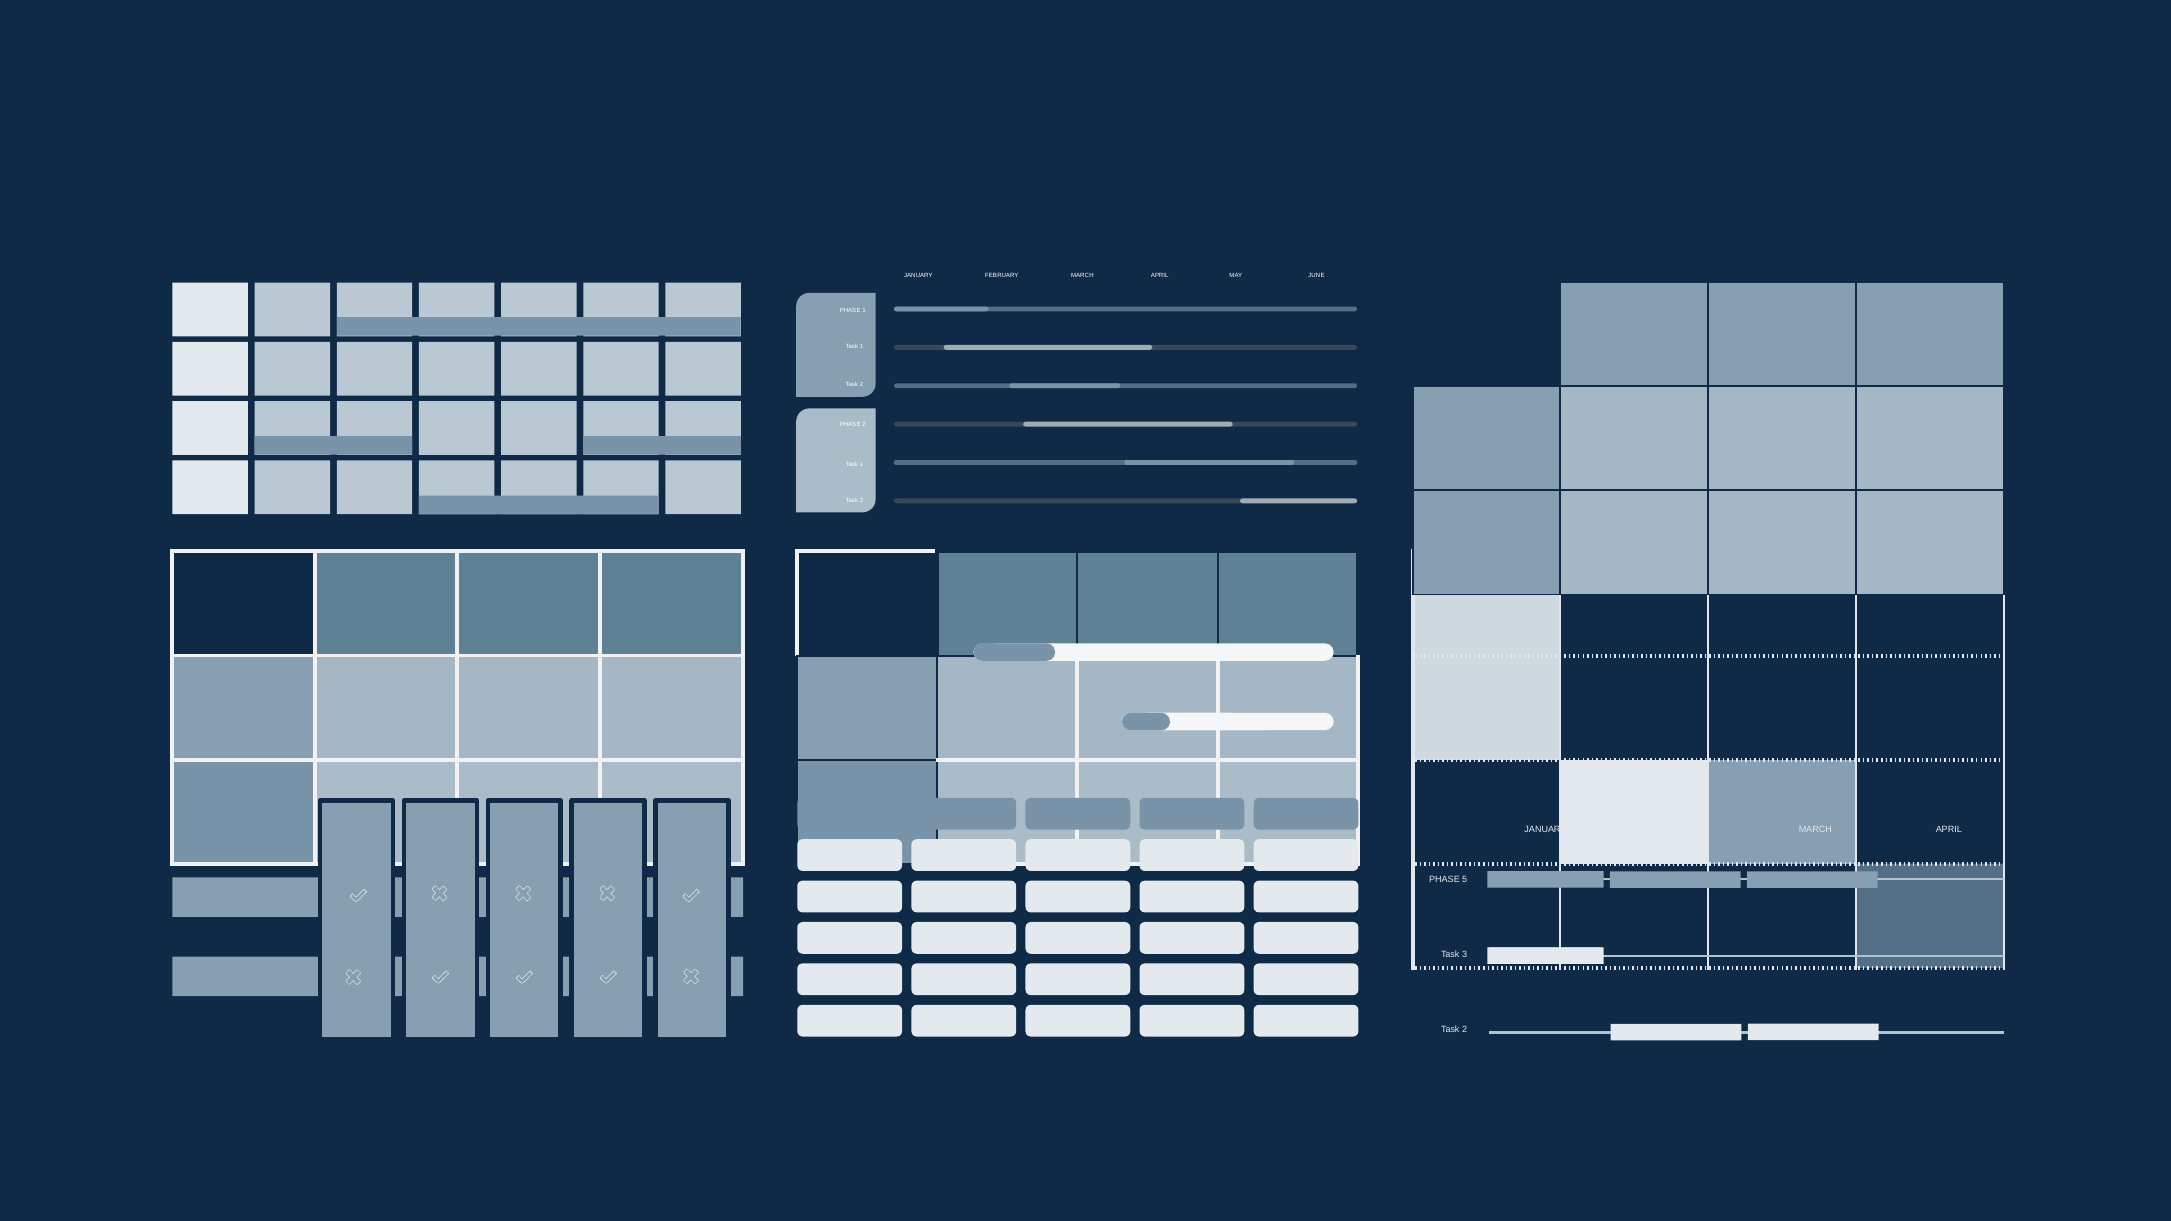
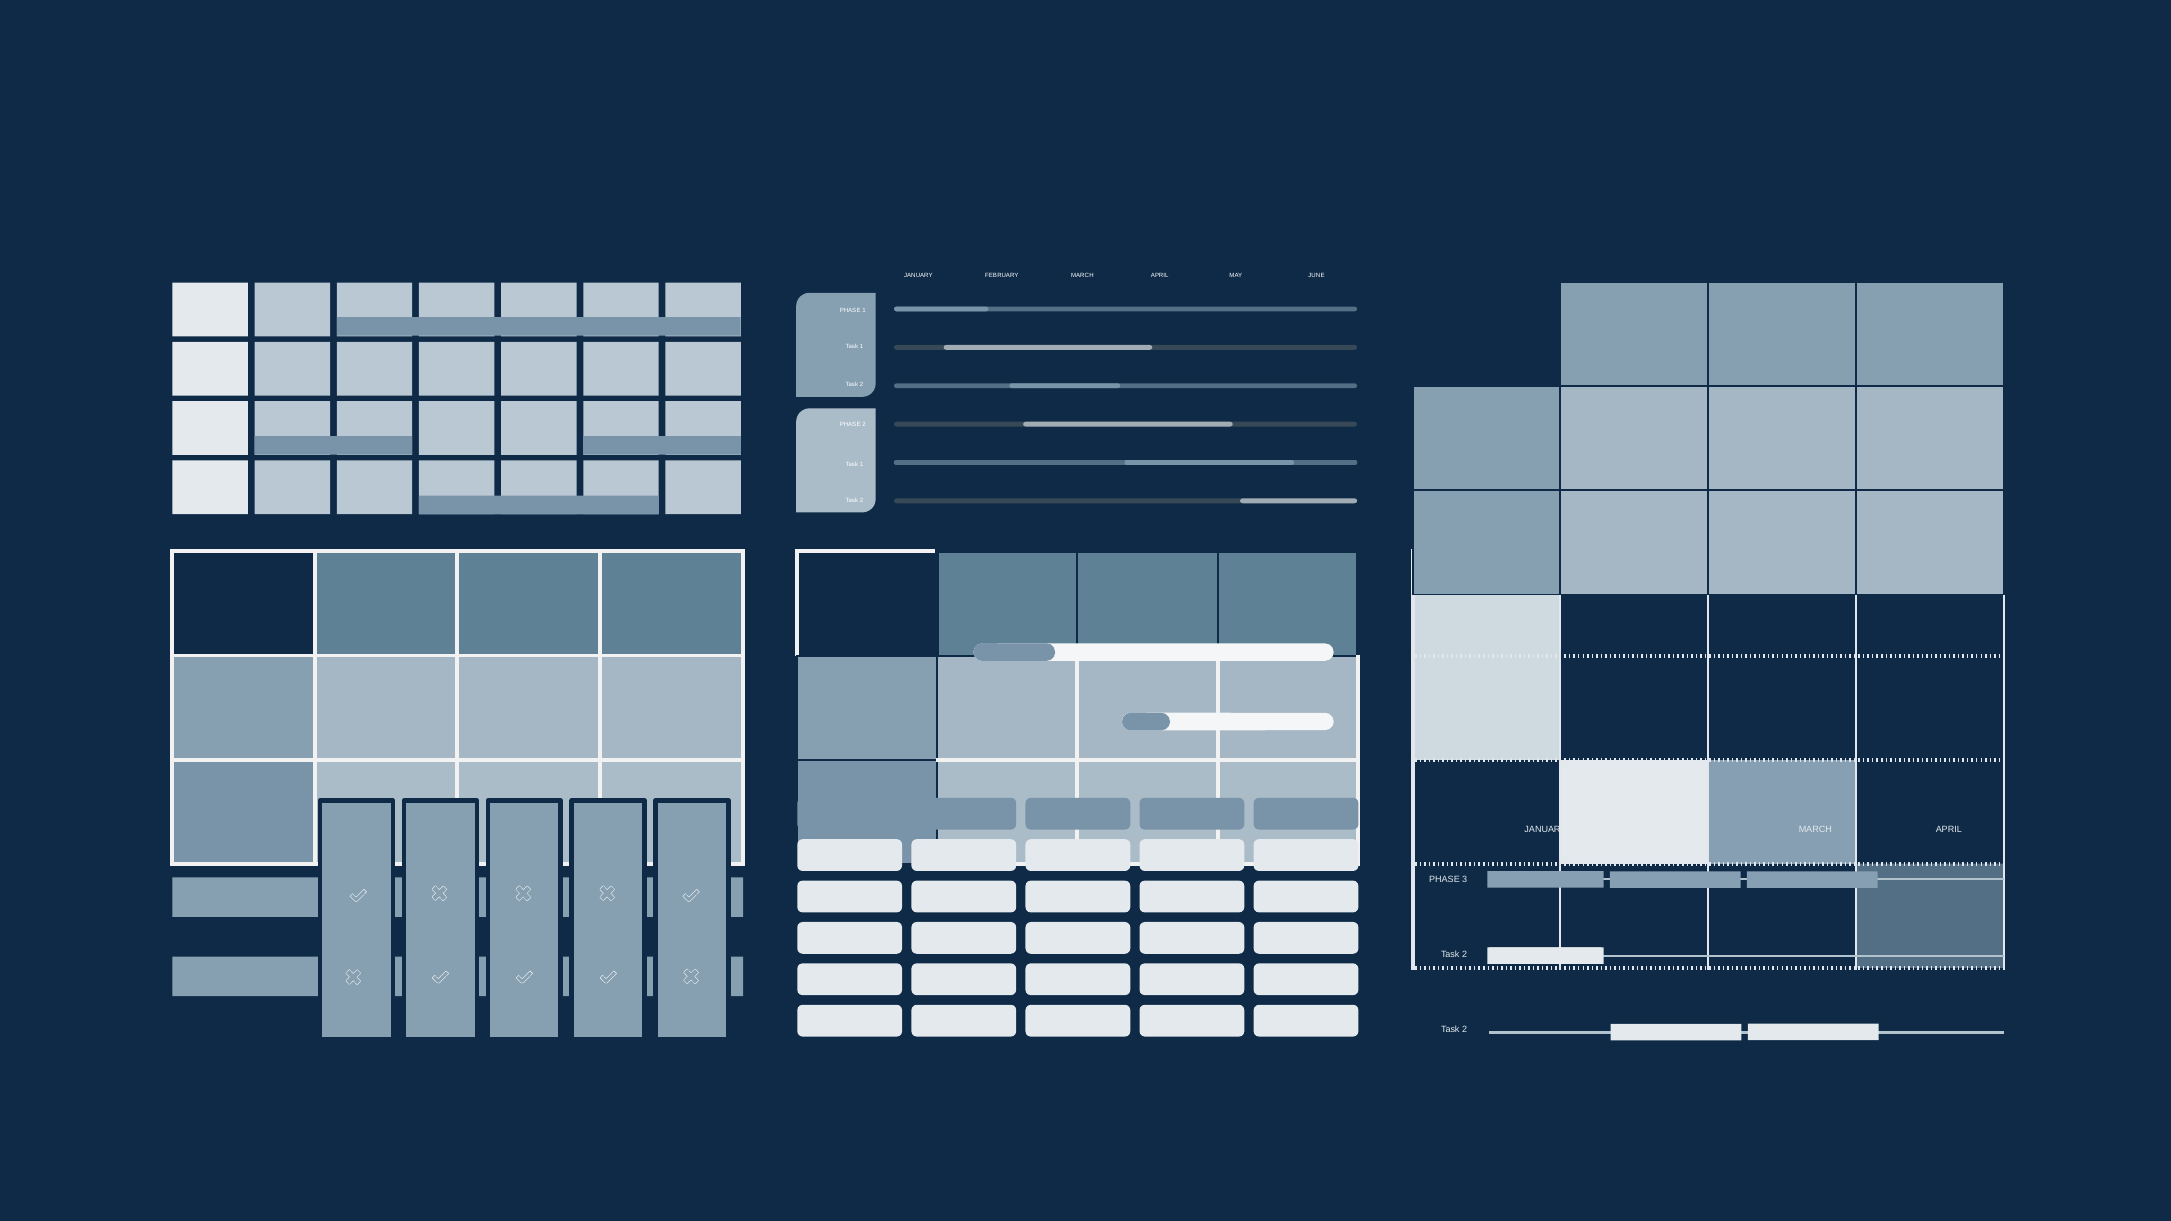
5: 5 -> 3 (1465, 880)
3: 3 -> 2 (1465, 955)
